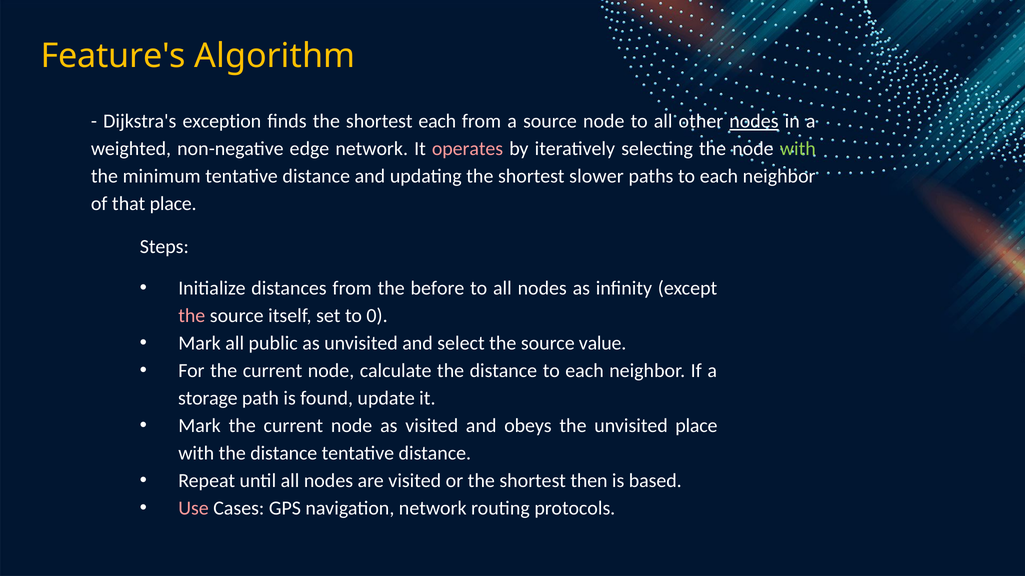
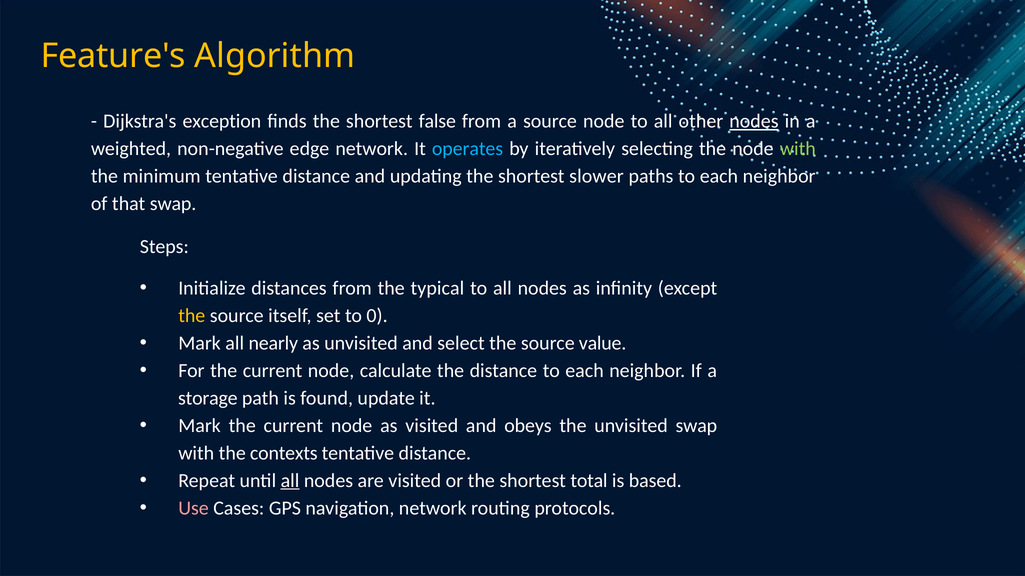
shortest each: each -> false (437, 121)
operates colour: pink -> light blue (468, 149)
that place: place -> swap (173, 204)
before: before -> typical (437, 289)
the colour: pink -> yellow (192, 316)
public: public -> nearly (273, 344)
unvisited place: place -> swap (696, 426)
with the distance: distance -> contexts (284, 454)
all underline: none -> present (290, 481)
then: then -> total (589, 481)
